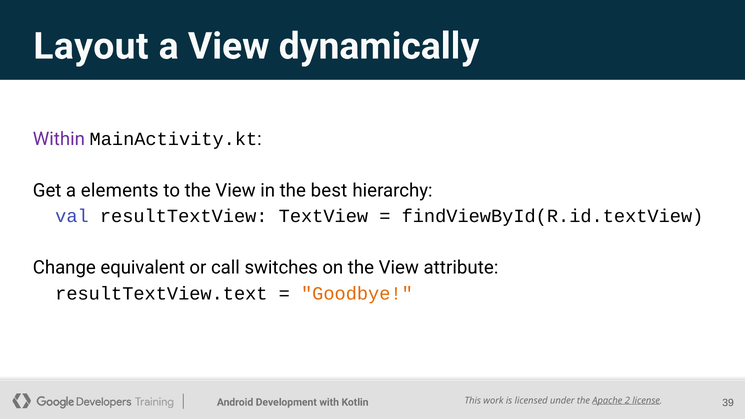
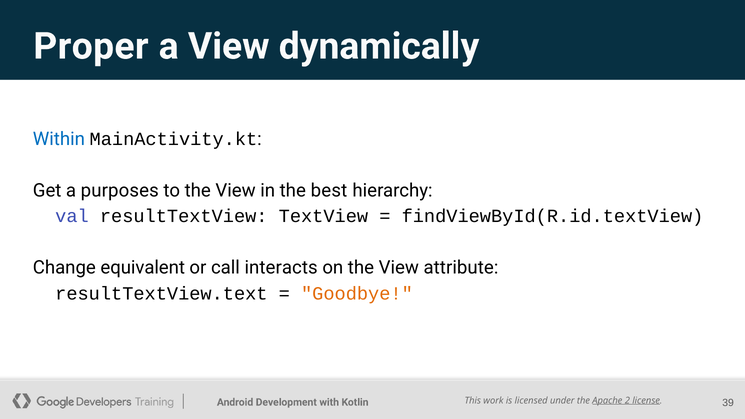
Layout: Layout -> Proper (91, 46)
Within colour: purple -> blue (59, 139)
elements: elements -> purposes (120, 191)
switches: switches -> interacts (281, 268)
